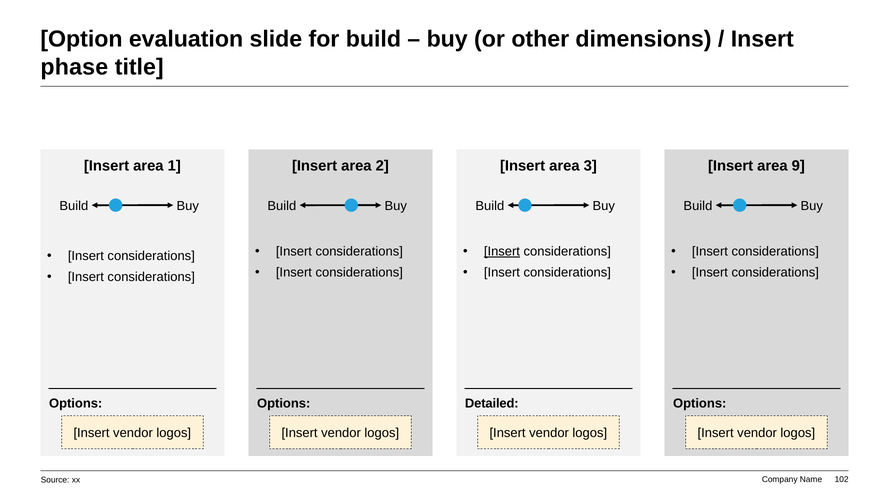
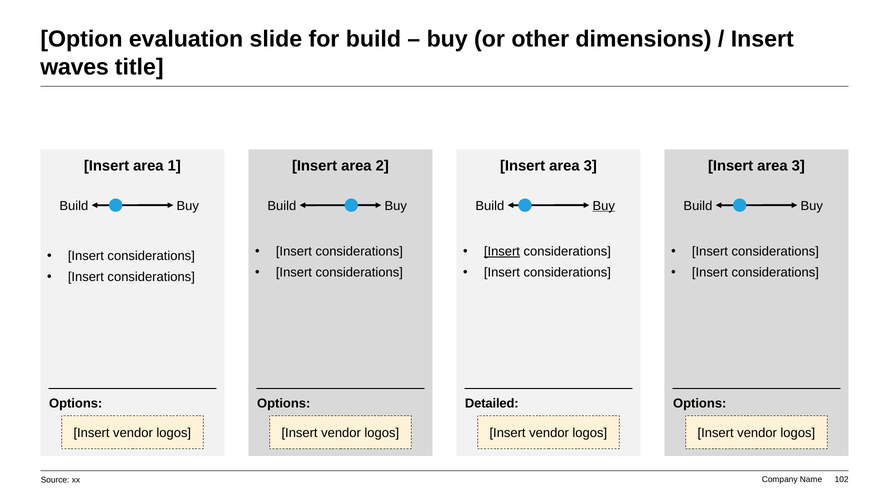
phase: phase -> waves (75, 67)
9: 9 -> 3 (798, 166)
Buy underline: none -> present (604, 206)
